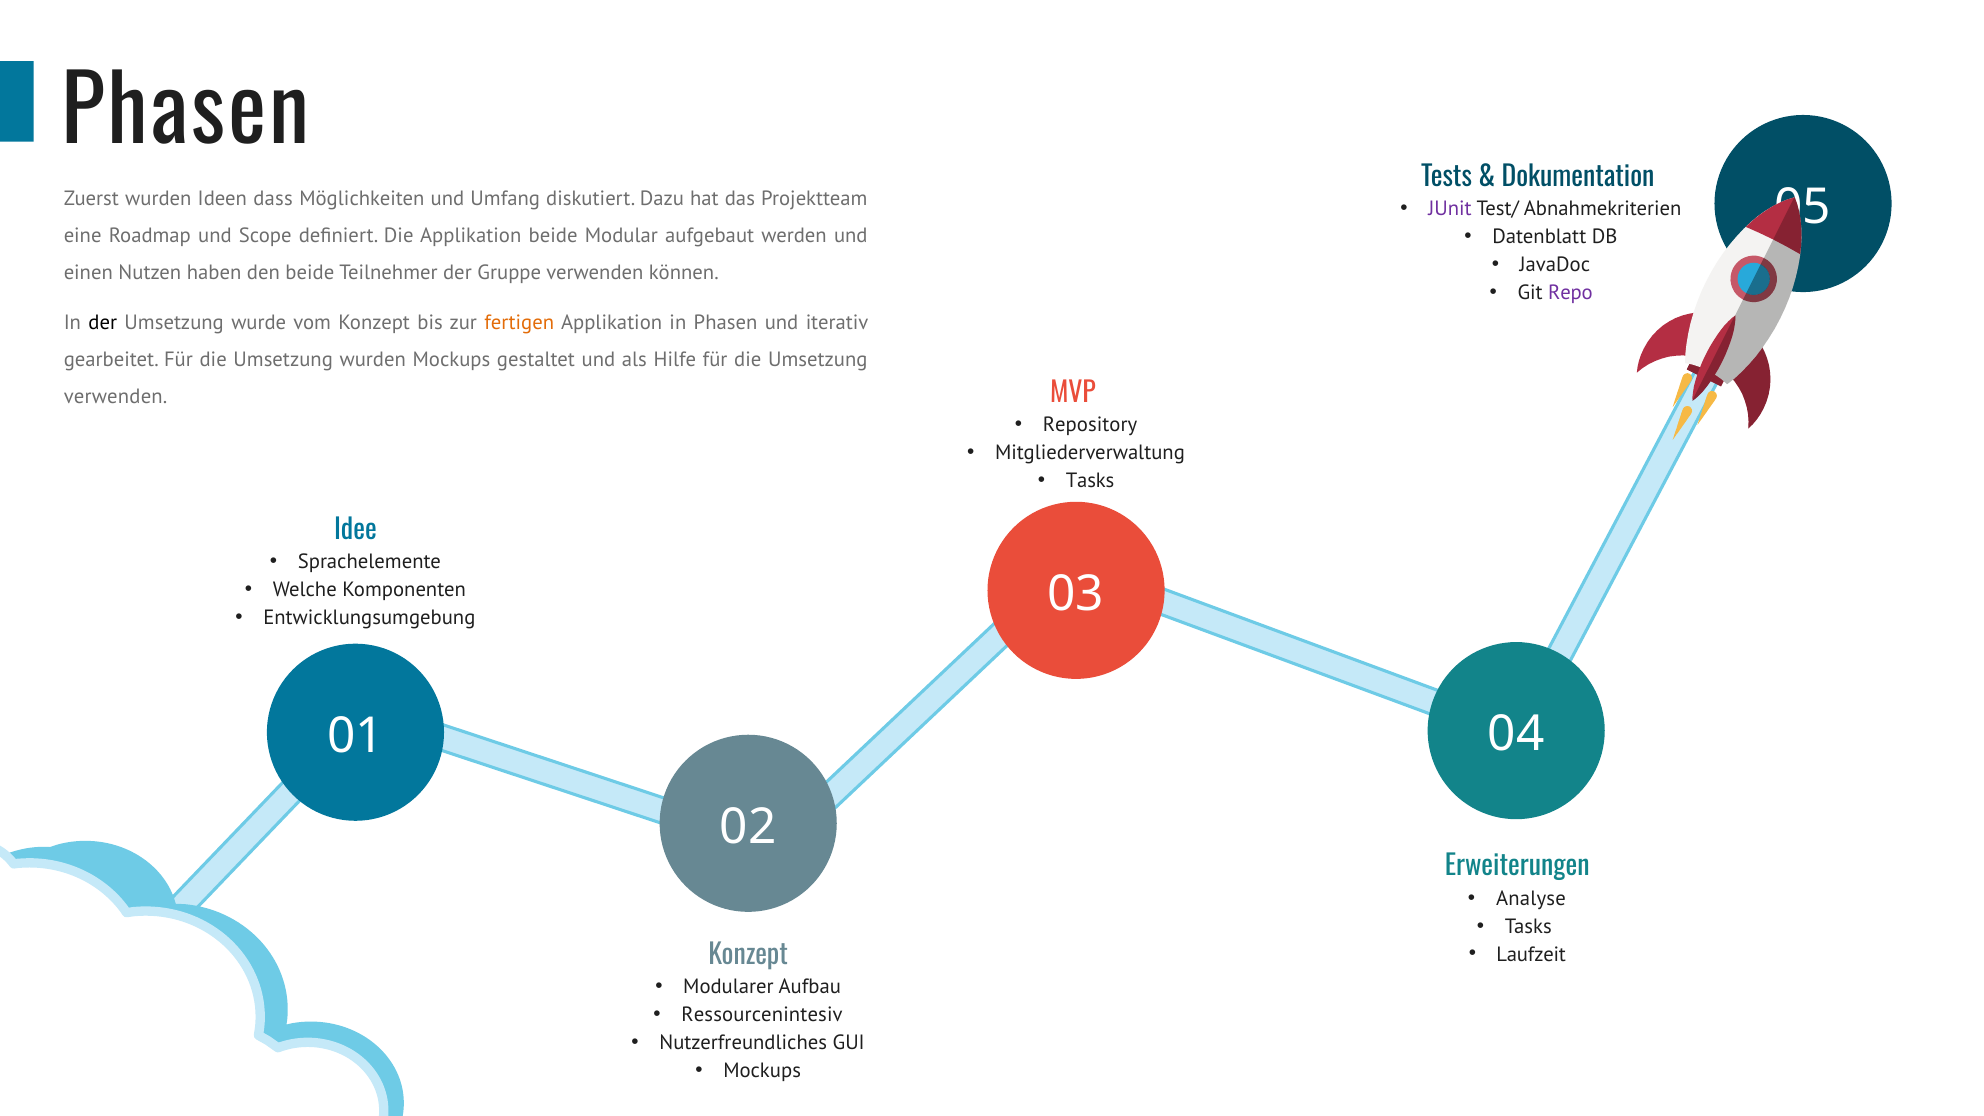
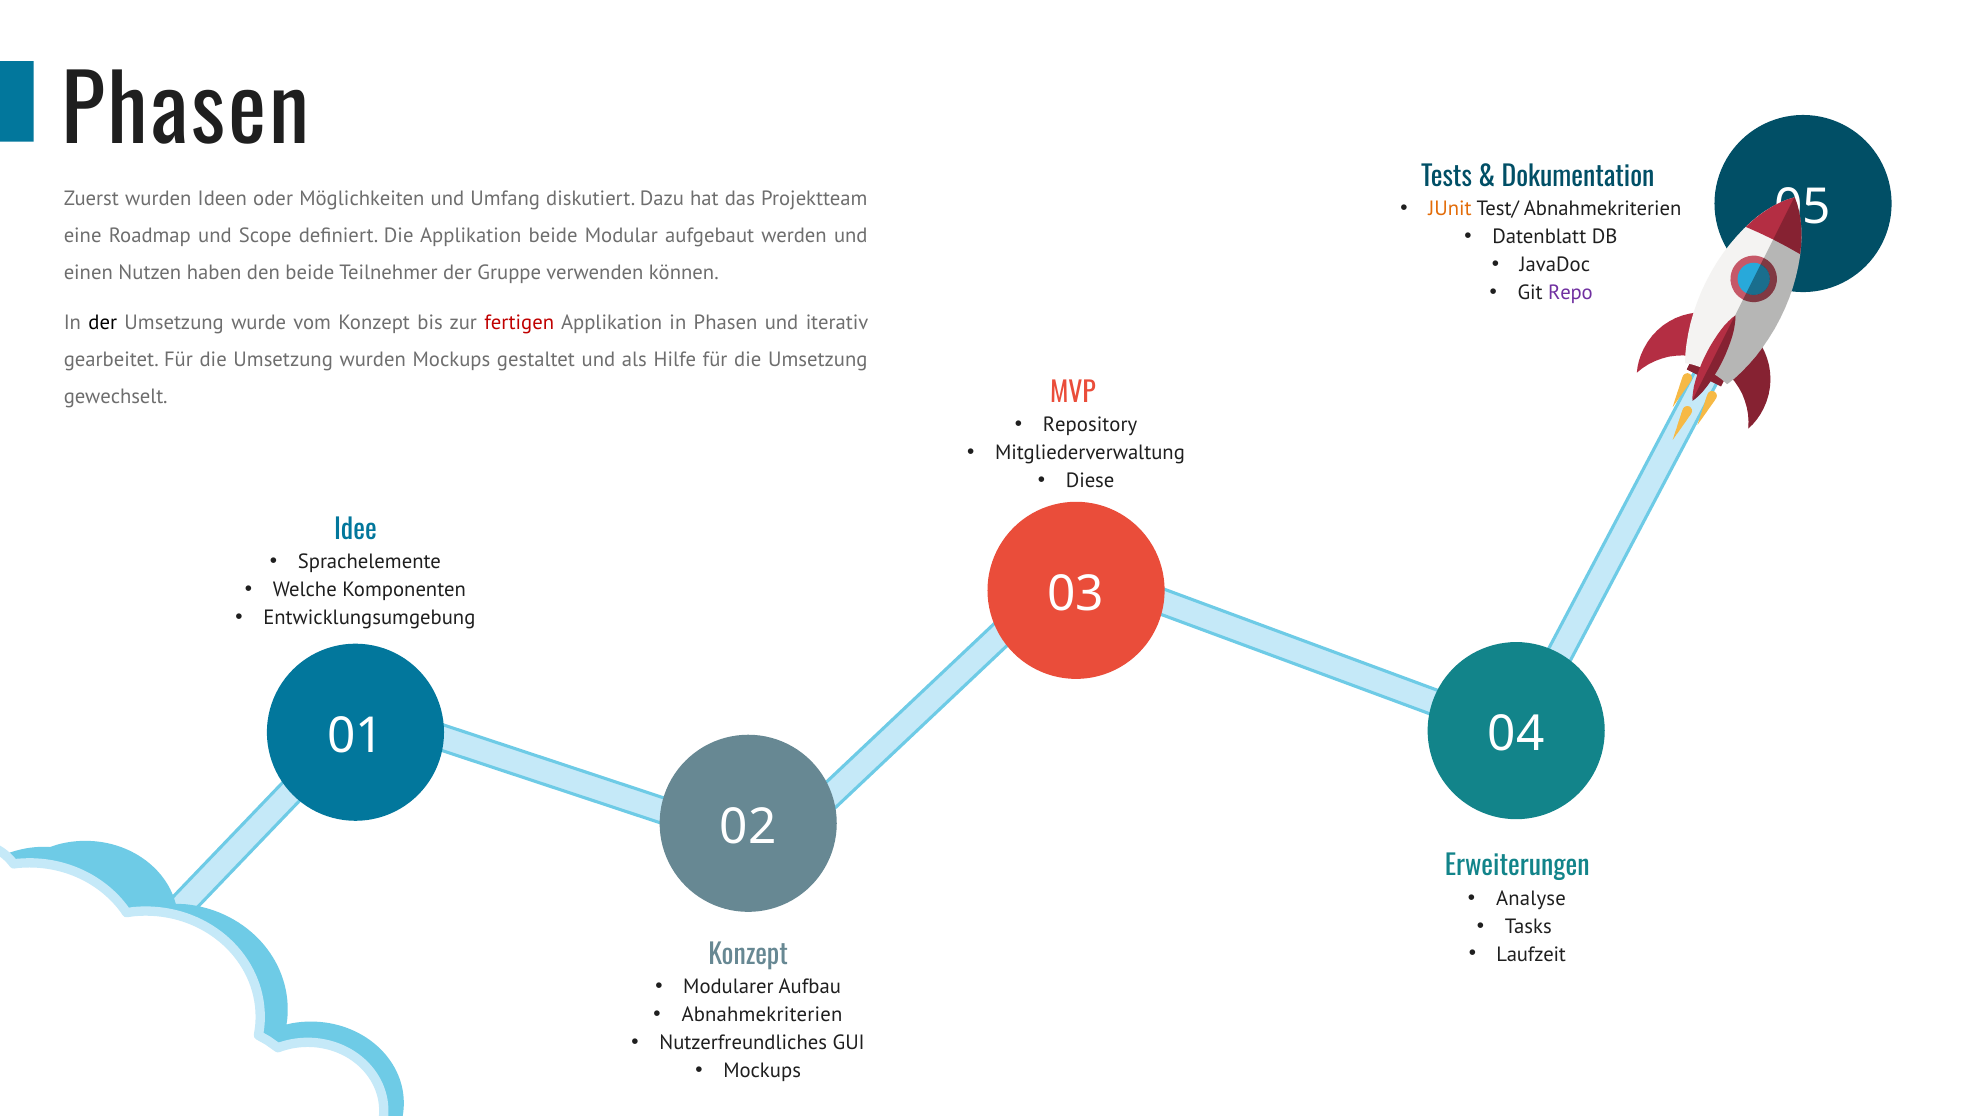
dass: dass -> oder (273, 199)
JUnit colour: purple -> orange (1450, 209)
fertigen colour: orange -> red (519, 323)
verwenden: verwenden -> gewechselt (116, 397)
Tasks: Tasks -> Diese (1090, 480)
Ressourcenintesiv: Ressourcenintesiv -> Abnahmekriterien (762, 1015)
